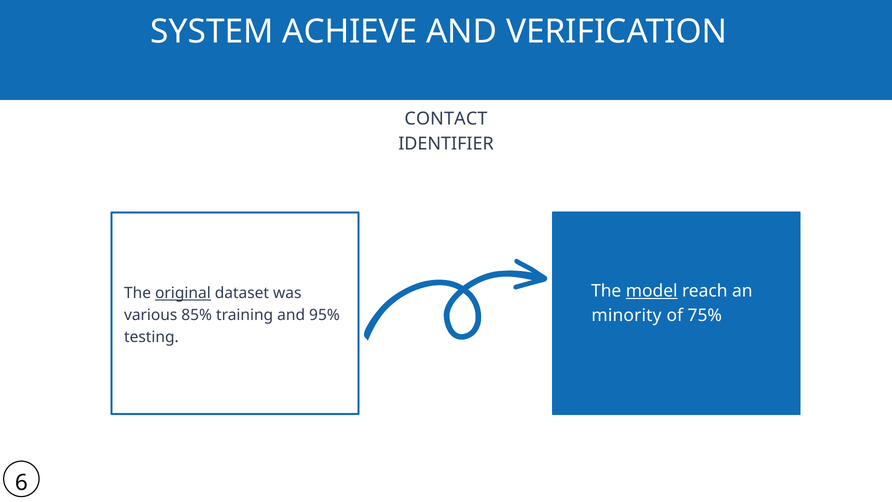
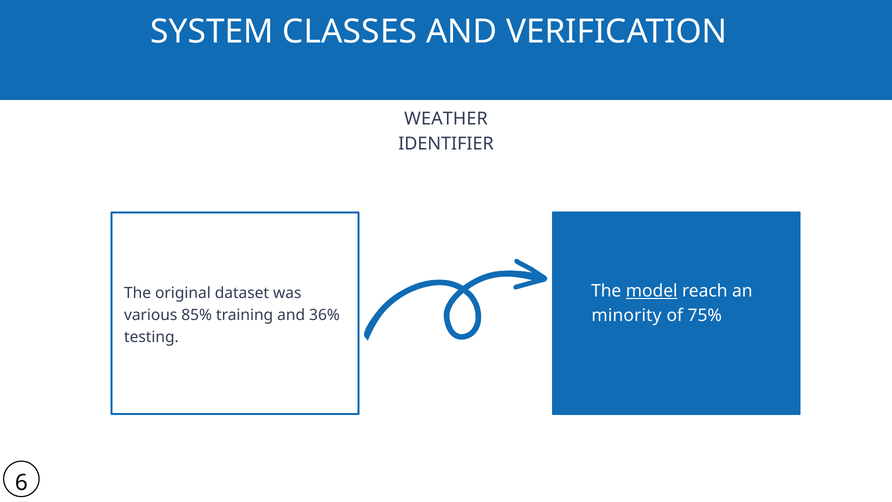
ACHIEVE: ACHIEVE -> CLASSES (350, 32)
CONTACT: CONTACT -> WEATHER (446, 119)
original underline: present -> none (183, 293)
95%: 95% -> 36% (324, 315)
